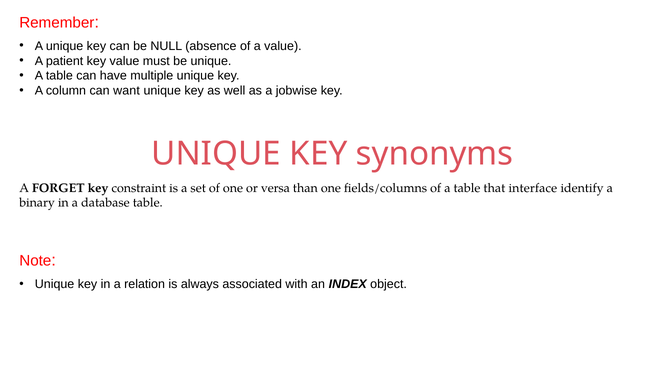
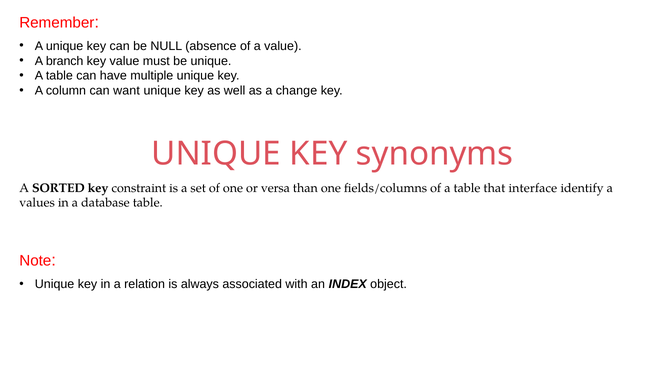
patient: patient -> branch (65, 61)
jobwise: jobwise -> change (296, 91)
FORGET: FORGET -> SORTED (58, 188)
binary: binary -> values (37, 203)
